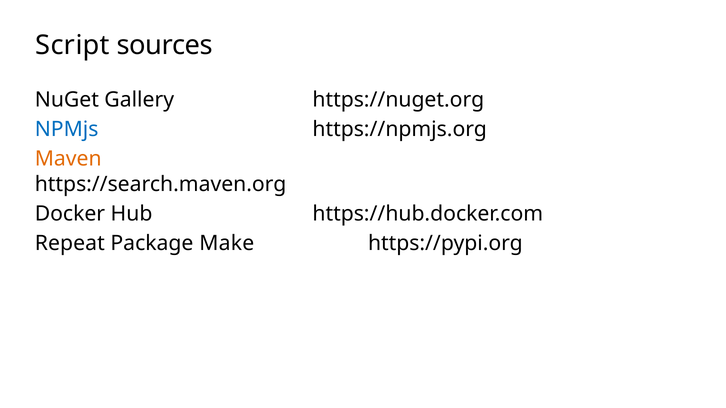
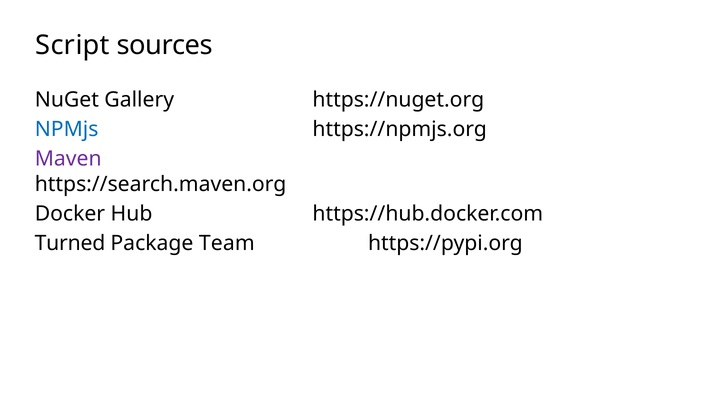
Maven colour: orange -> purple (68, 159)
Repeat: Repeat -> Turned (70, 244)
Make: Make -> Team (227, 244)
